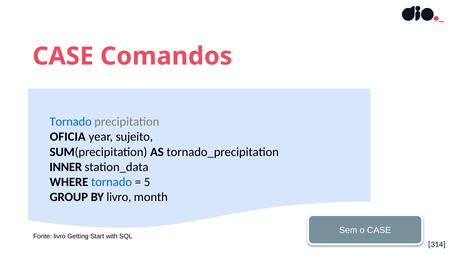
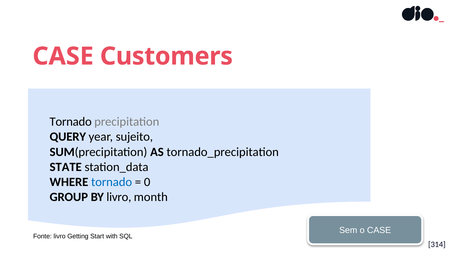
Comandos: Comandos -> Customers (166, 56)
Tornado colour: blue -> black (71, 122)
OFICIA: OFICIA -> QUERY (68, 137)
INNER: INNER -> STATE (66, 167)
5: 5 -> 0 (147, 182)
